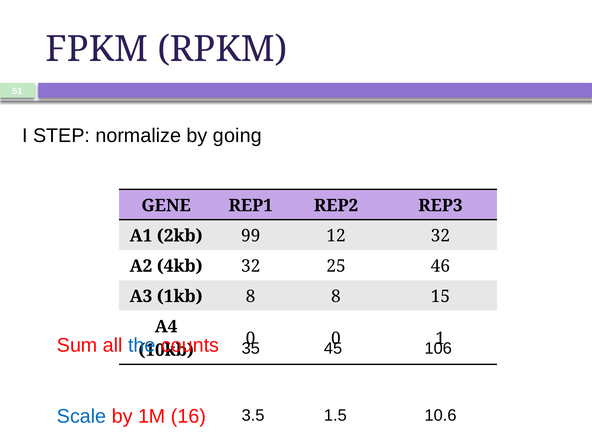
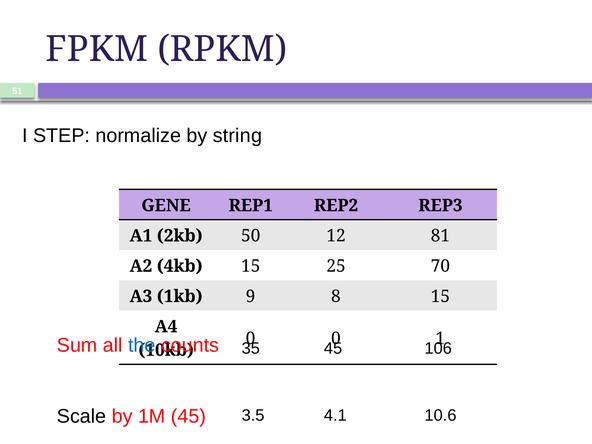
going: going -> string (237, 136)
99: 99 -> 50 (251, 236)
12 32: 32 -> 81 (440, 236)
4kb 32: 32 -> 15 (251, 266)
46: 46 -> 70 (440, 266)
1kb 8: 8 -> 9 (251, 296)
Scale colour: blue -> black (82, 416)
1M 16: 16 -> 45 (189, 416)
1.5: 1.5 -> 4.1 (335, 415)
